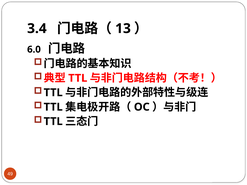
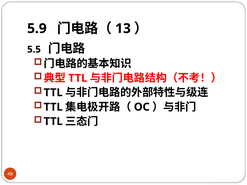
3.4: 3.4 -> 5.9 (37, 29)
6.0: 6.0 -> 5.5 (34, 50)
